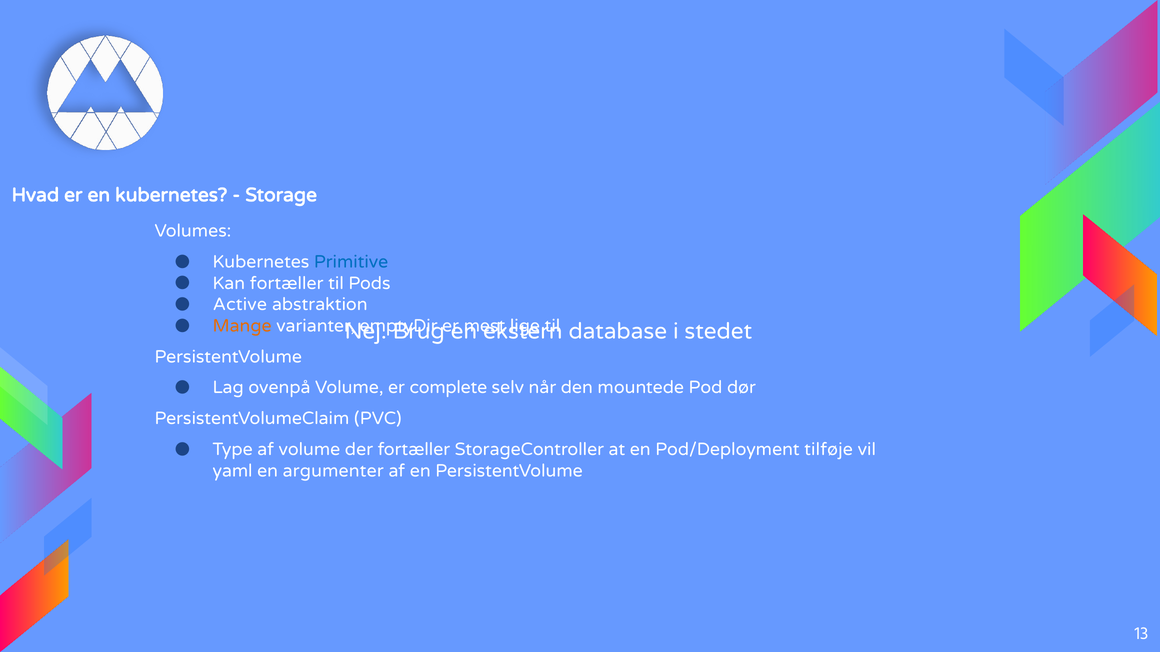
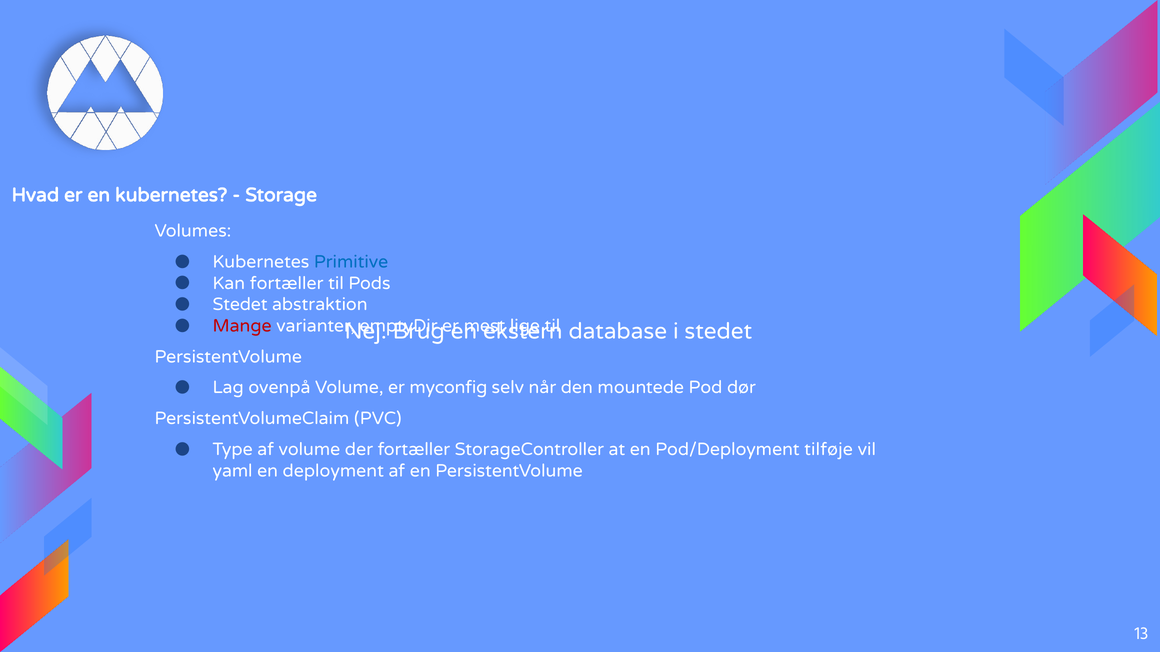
Active: Active -> Stedet (240, 305)
Mange colour: orange -> red (242, 326)
complete: complete -> myconfig (448, 388)
argumenter: argumenter -> deployment (333, 471)
